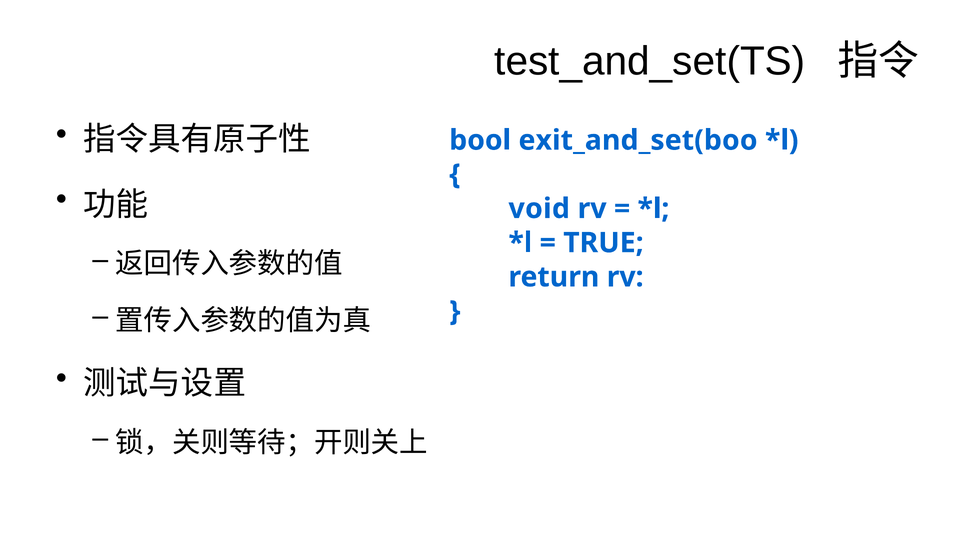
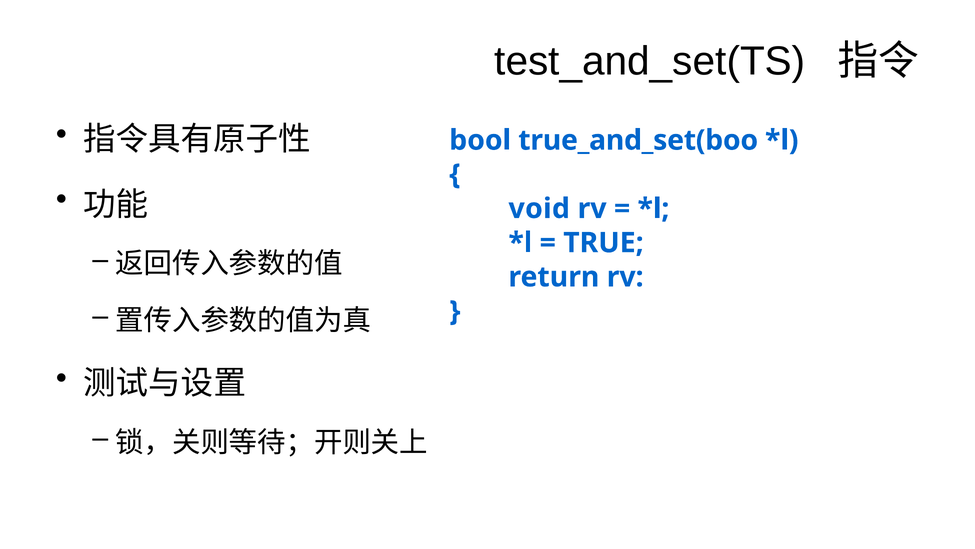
exit_and_set(boo: exit_and_set(boo -> true_and_set(boo (638, 140)
